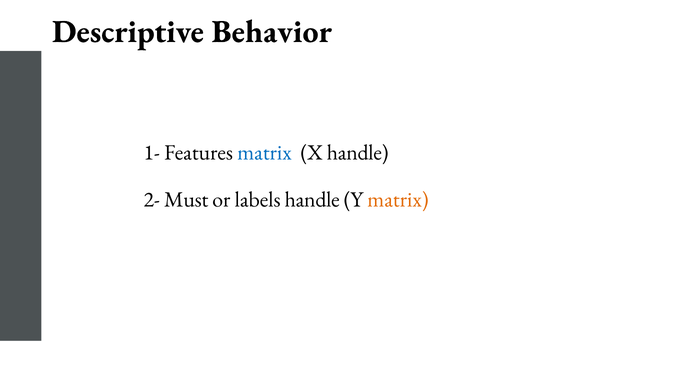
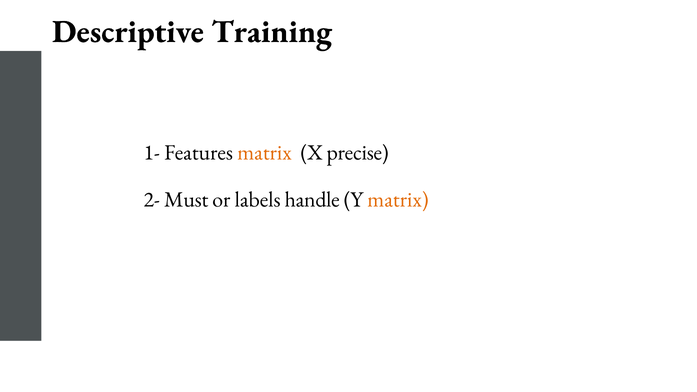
Behavior: Behavior -> Training (272, 31)
matrix colour: blue -> orange (264, 153)
X handle: handle -> precise (358, 153)
